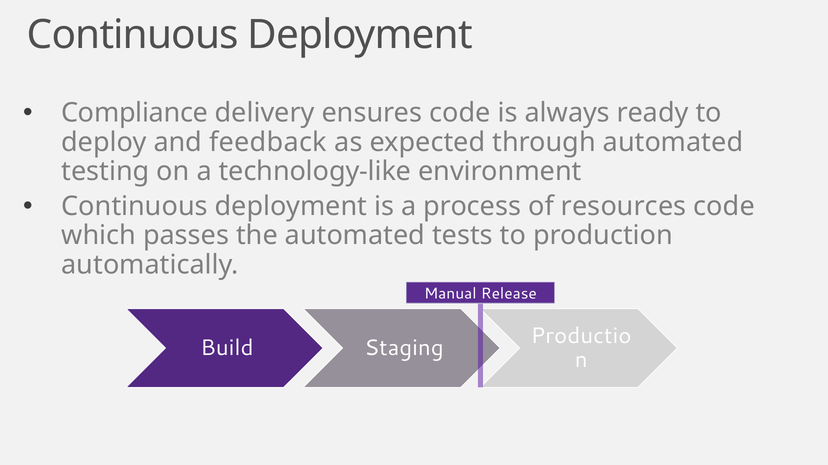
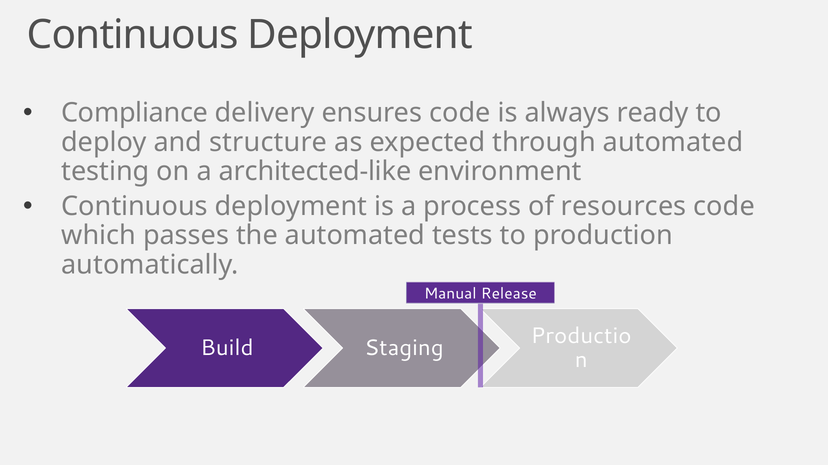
feedback: feedback -> structure (268, 142)
technology-like: technology-like -> architected-like (315, 172)
